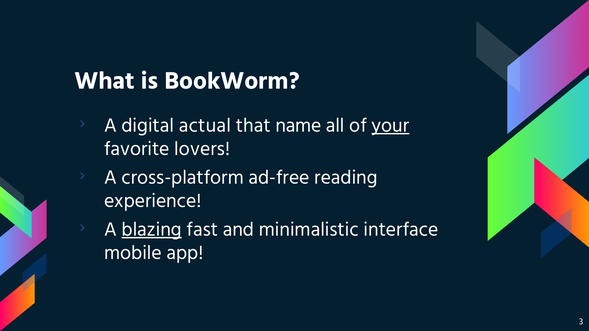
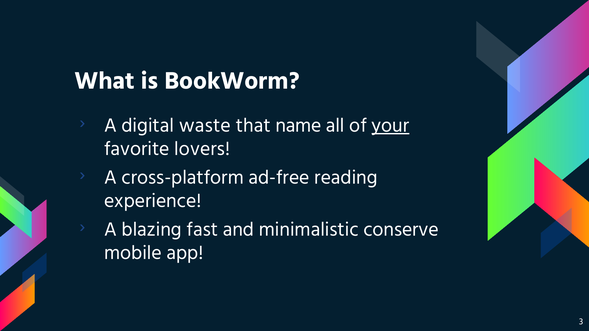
actual: actual -> waste (205, 125)
blazing underline: present -> none (152, 229)
interface: interface -> conserve (401, 229)
